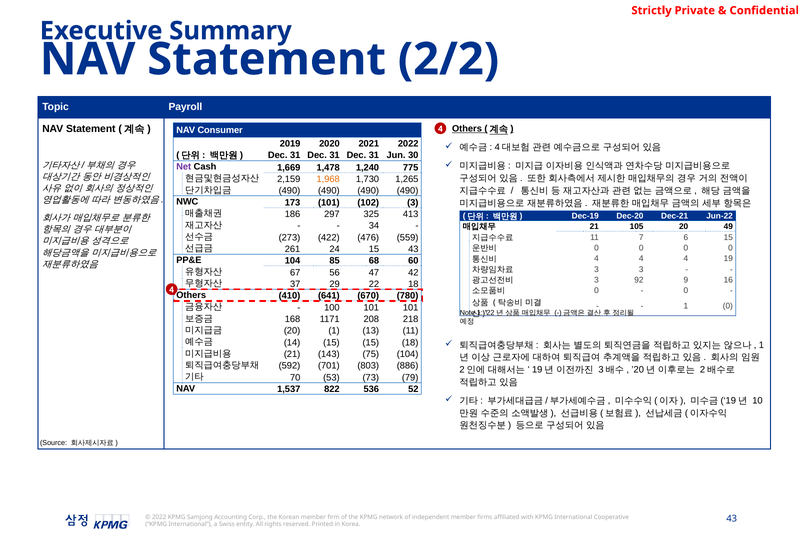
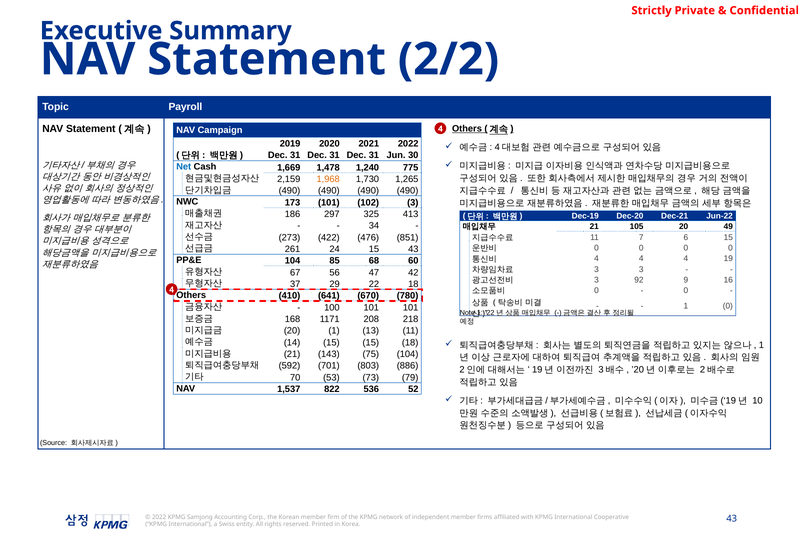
Consumer: Consumer -> Campaign (220, 130)
Net colour: purple -> blue (184, 167)
559: 559 -> 851 (408, 237)
